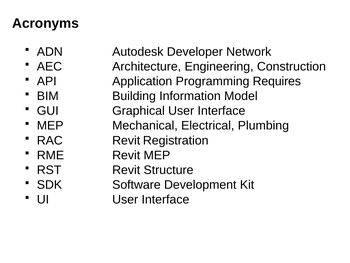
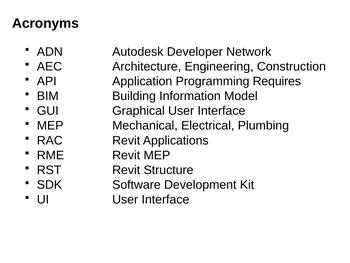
Registration: Registration -> Applications (176, 140)
